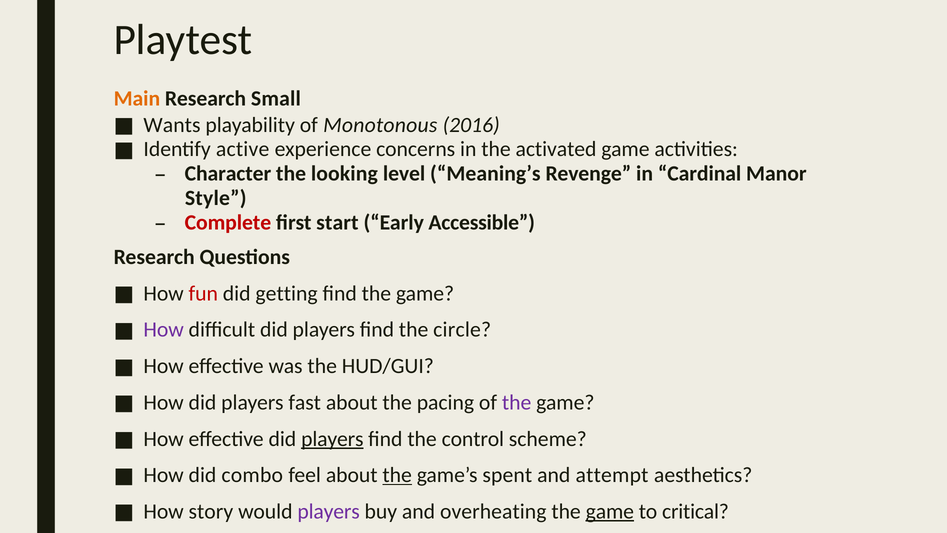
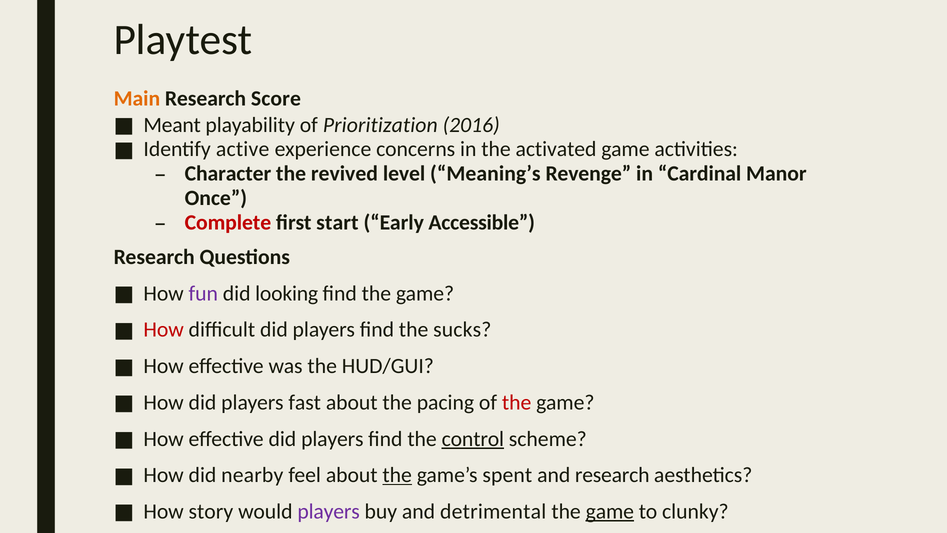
Small: Small -> Score (276, 98)
Wants: Wants -> Meant (172, 125)
Monotonous: Monotonous -> Prioritization (380, 125)
looking: looking -> revived (344, 174)
Style: Style -> Once (216, 198)
fun colour: red -> purple (203, 293)
getting: getting -> looking (287, 293)
How colour: purple -> red (164, 330)
circle: circle -> sucks (462, 330)
the colour: purple -> red (517, 402)
players underline: present -> none (332, 439)
control underline: none -> present (473, 439)
combo: combo -> nearby (252, 475)
and attempt: attempt -> research (612, 475)
overheating: overheating -> detrimental (493, 511)
critical: critical -> clunky (695, 511)
